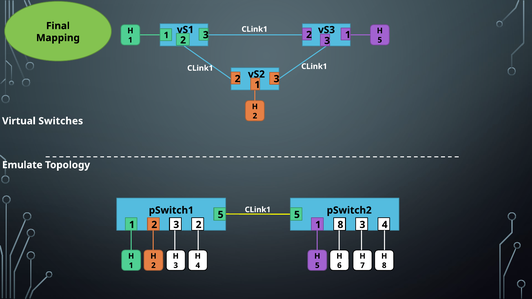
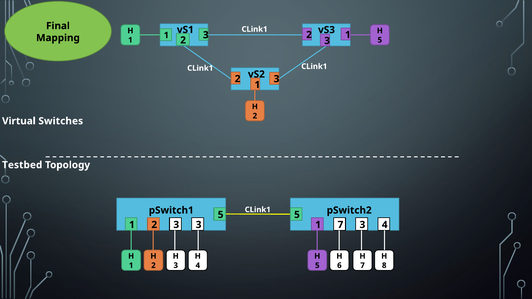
Emulate: Emulate -> Testbed (22, 165)
2: 2 -> 3 (199, 225)
1 8: 8 -> 7 (340, 225)
